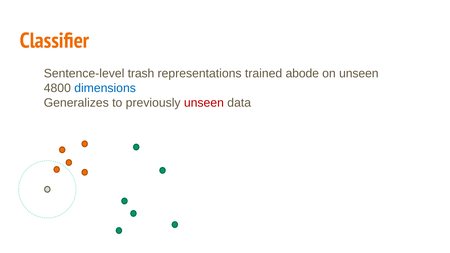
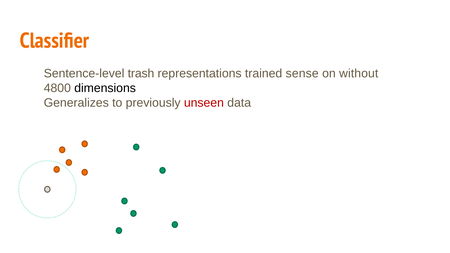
abode: abode -> sense (302, 74)
on unseen: unseen -> without (359, 74)
dimensions colour: blue -> black (105, 88)
